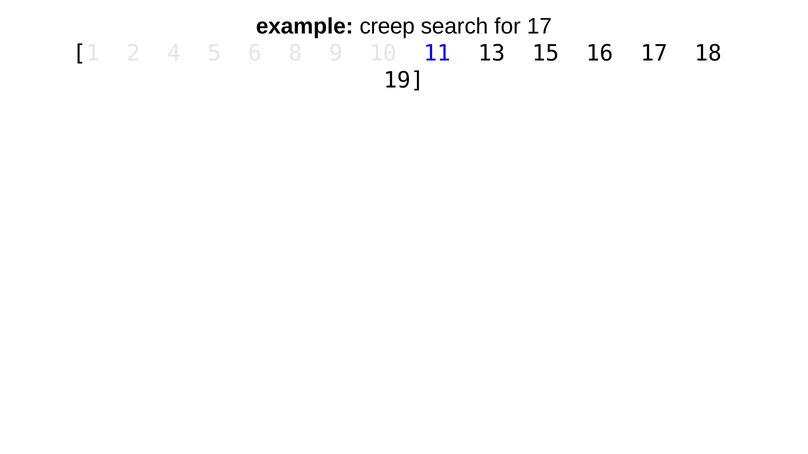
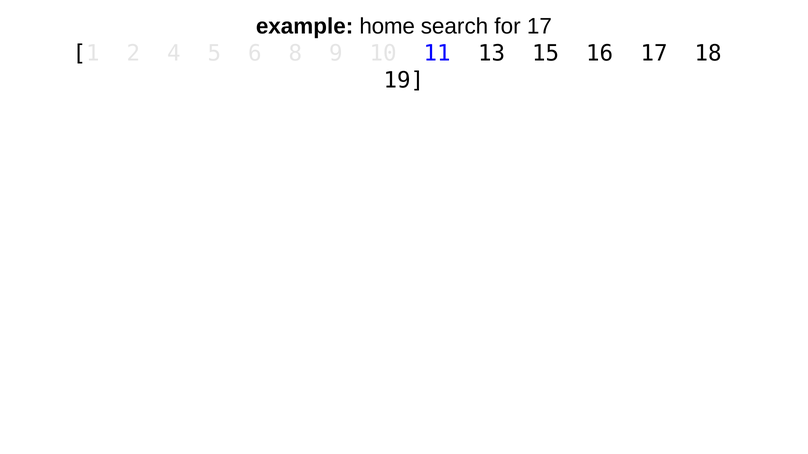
creep: creep -> home (387, 27)
